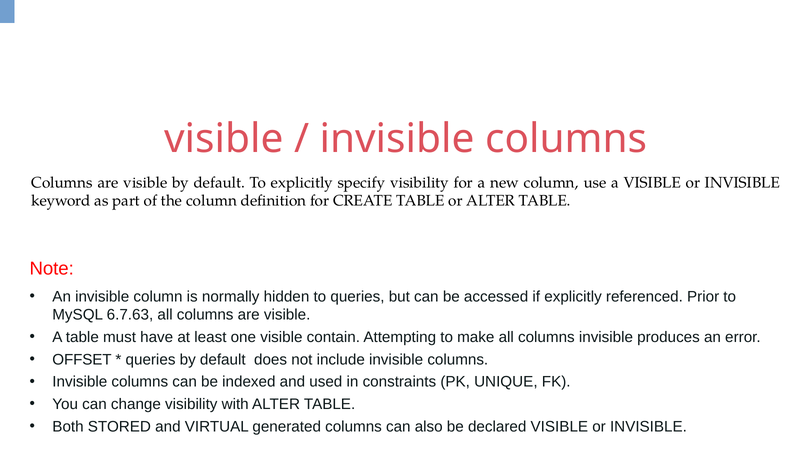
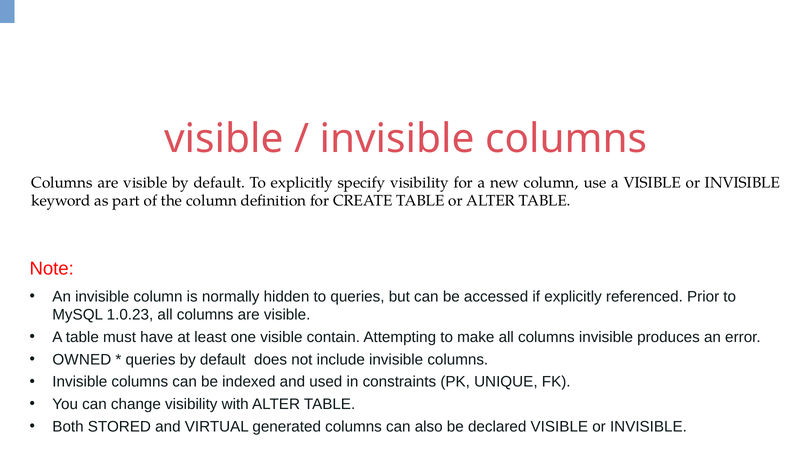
6.7.63: 6.7.63 -> 1.0.23 (130, 315)
OFFSET: OFFSET -> OWNED (82, 359)
